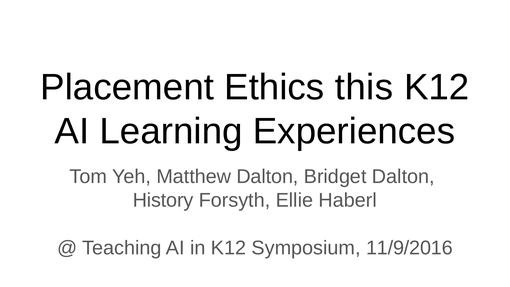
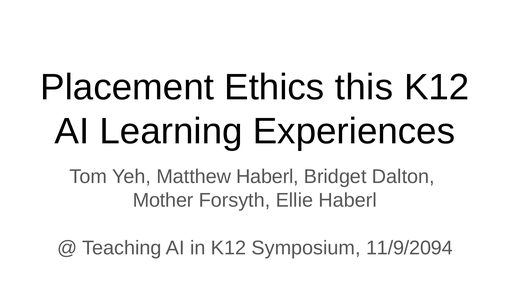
Matthew Dalton: Dalton -> Haberl (267, 176)
History: History -> Mother (163, 200)
11/9/2016: 11/9/2016 -> 11/9/2094 (409, 248)
